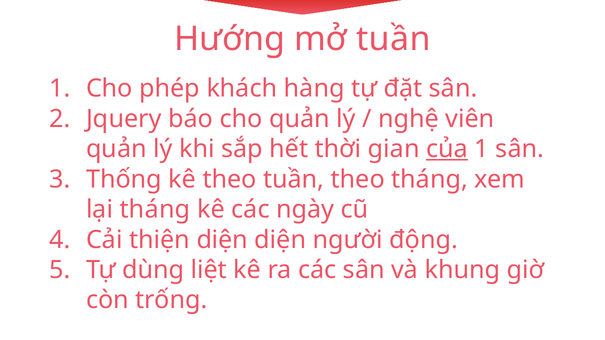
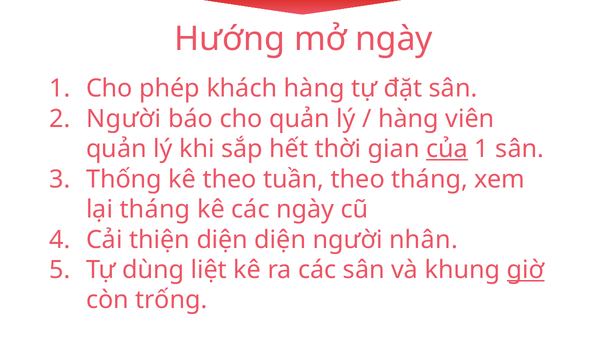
mở tuần: tuần -> ngày (394, 39)
Jquery: Jquery -> Người (124, 119)
nghệ: nghệ -> hàng (409, 119)
động: động -> nhân (423, 240)
giờ underline: none -> present (526, 270)
